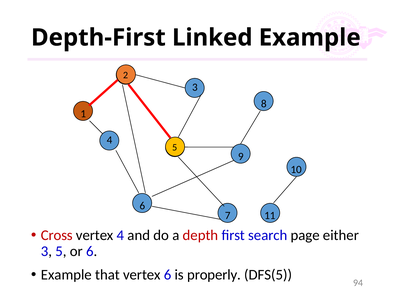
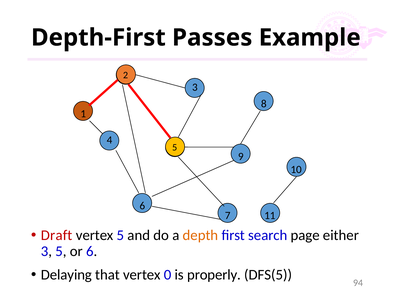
Linked: Linked -> Passes (212, 38)
Cross: Cross -> Draft (57, 235)
vertex 4: 4 -> 5 (120, 235)
depth colour: red -> orange (200, 235)
Example: Example -> Delaying (66, 274)
vertex 6: 6 -> 0 (168, 274)
